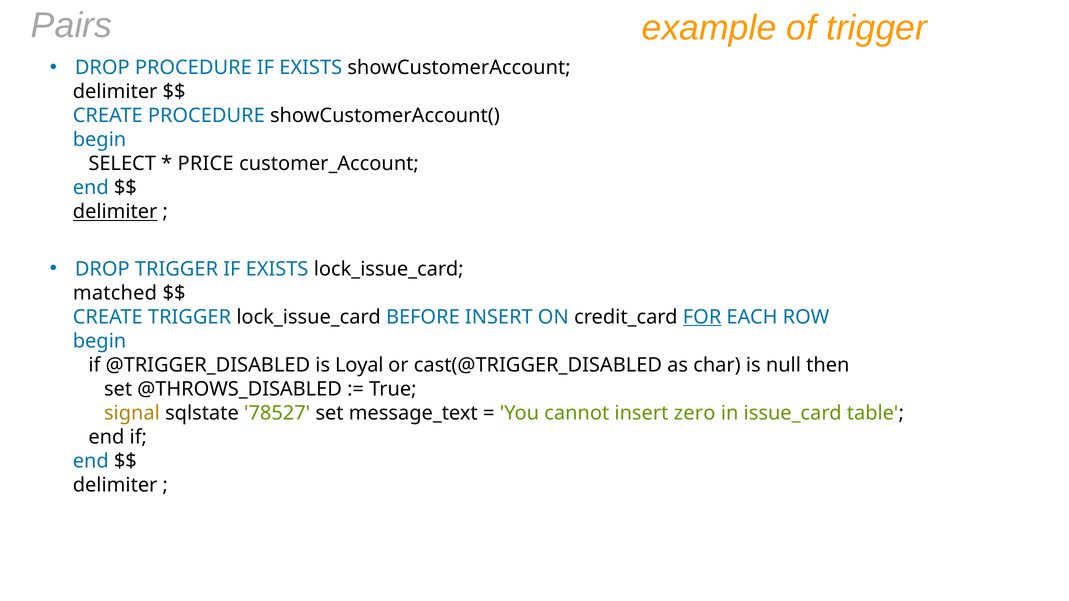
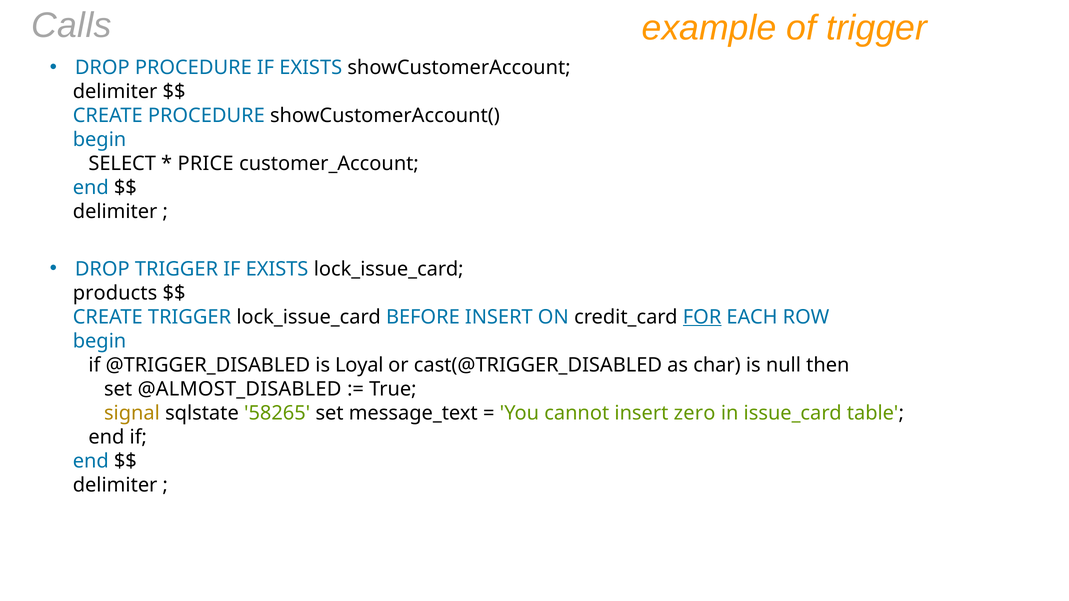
Pairs: Pairs -> Calls (71, 25)
delimiter underline: present -> none (115, 212)
matched: matched -> products (115, 293)
@THROWS_DISABLED: @THROWS_DISABLED -> @ALMOST_DISABLED (240, 389)
78527: 78527 -> 58265 (277, 413)
